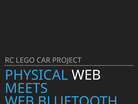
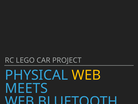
WEB colour: white -> yellow (86, 75)
